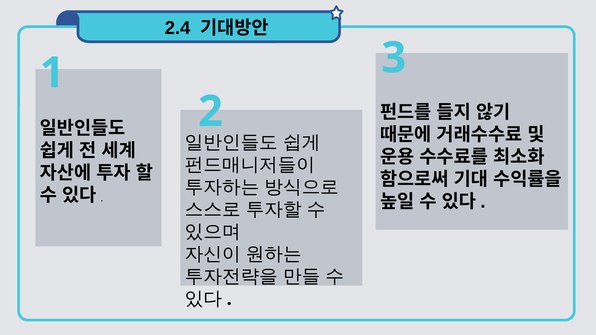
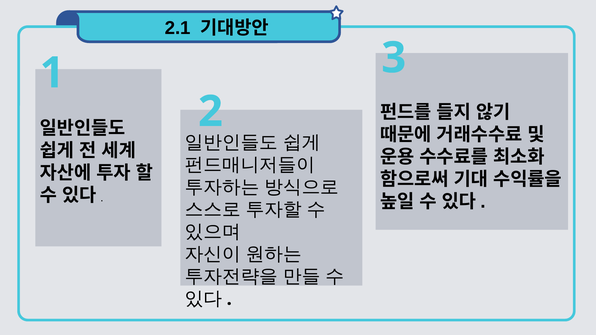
2.4: 2.4 -> 2.1 (178, 28)
